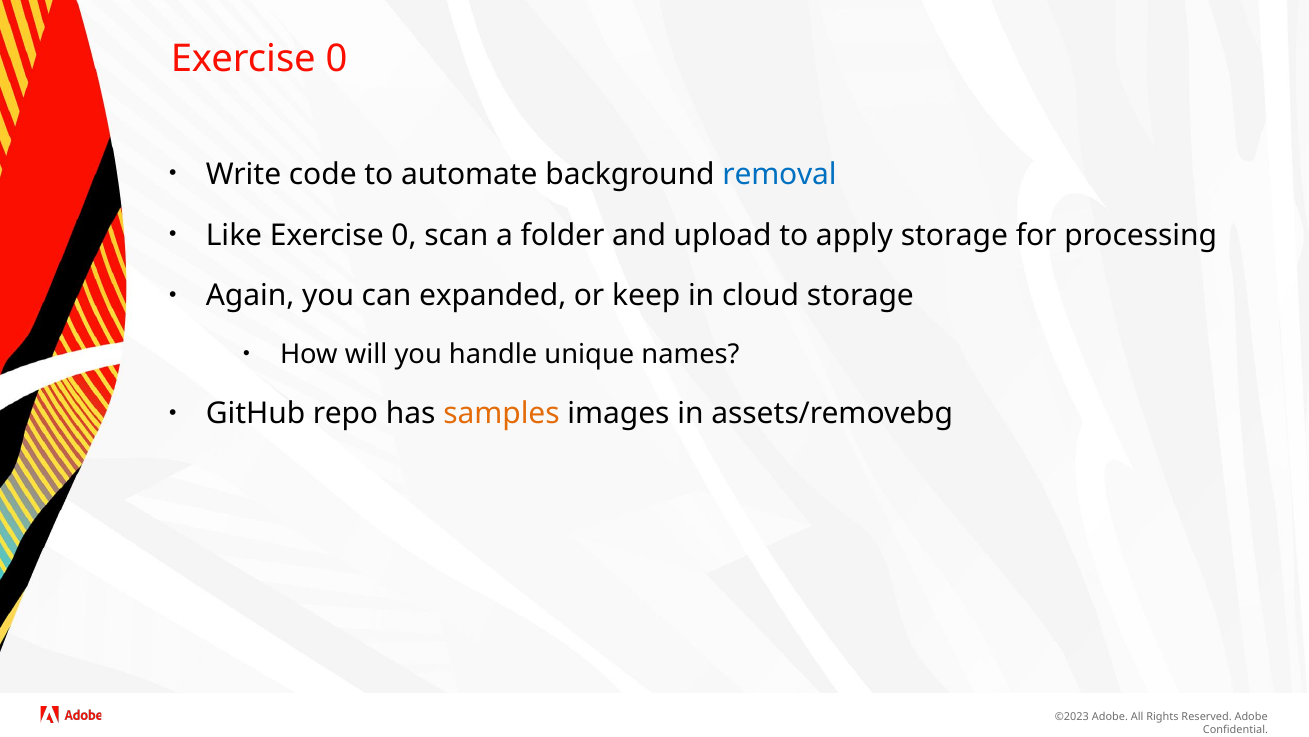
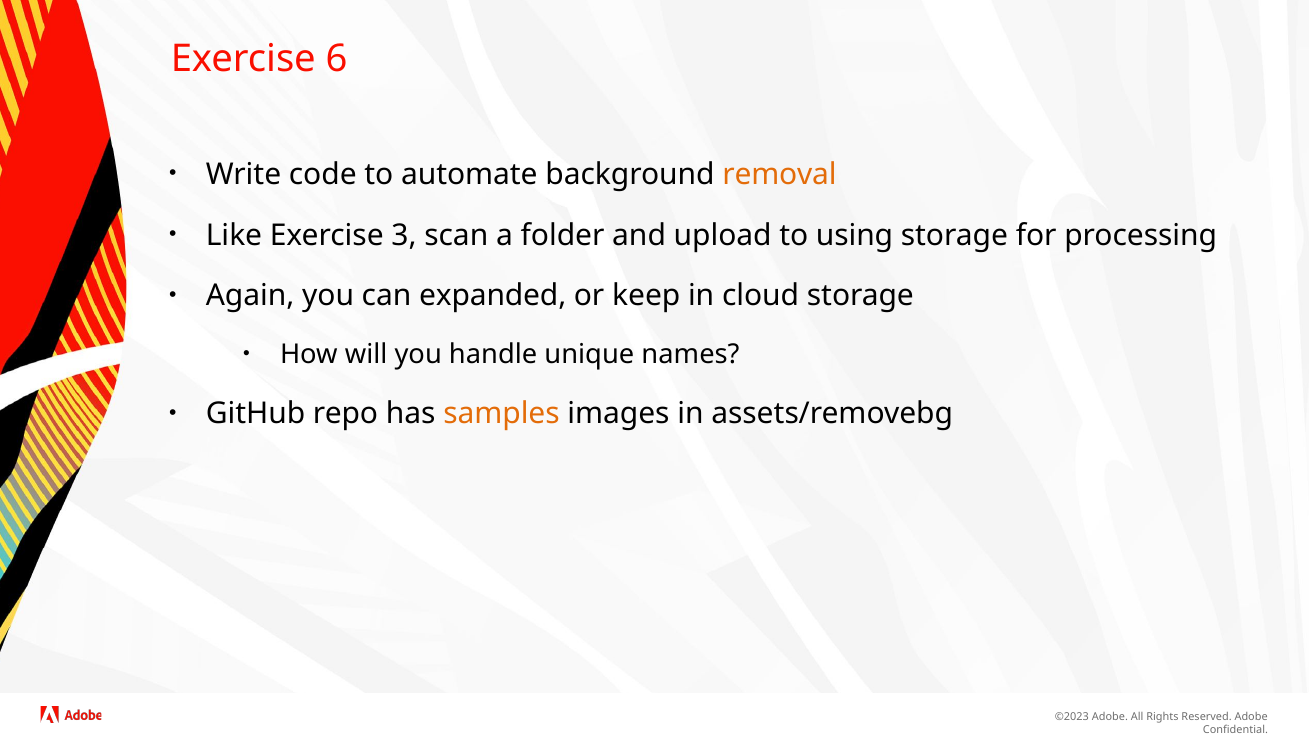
0: 0 -> 6 (337, 59)
removal colour: blue -> orange (779, 175)
Like Exercise 0: 0 -> 3 (404, 235)
apply: apply -> using (855, 235)
